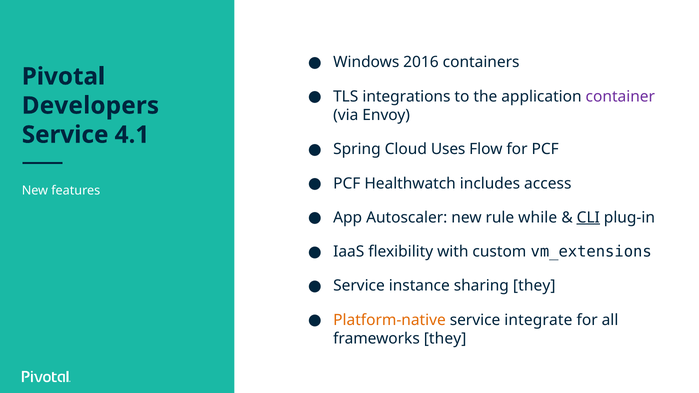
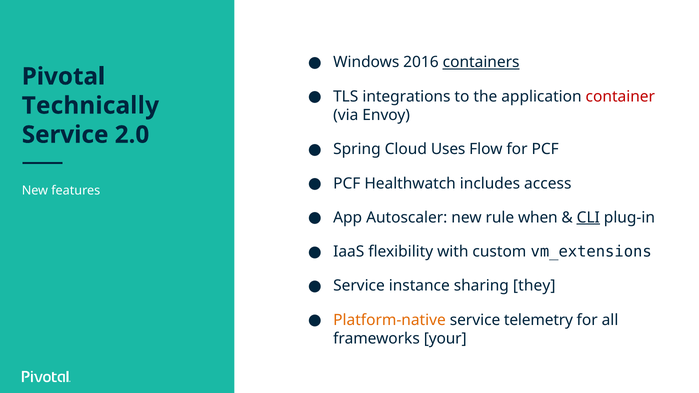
containers underline: none -> present (481, 62)
container colour: purple -> red (620, 97)
Developers: Developers -> Technically (90, 106)
4.1: 4.1 -> 2.0 (132, 135)
while: while -> when (538, 218)
integrate: integrate -> telemetry (538, 320)
frameworks they: they -> your (445, 339)
